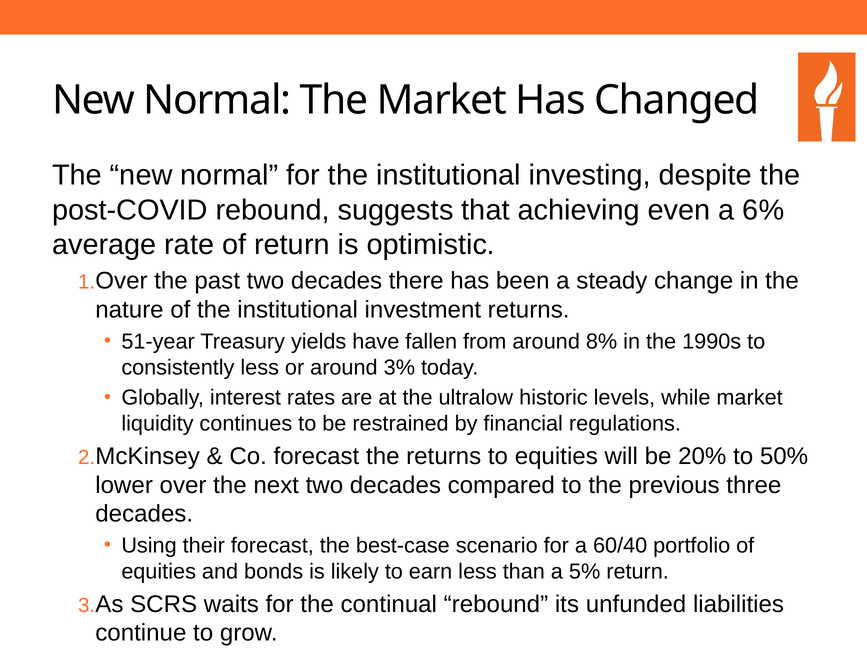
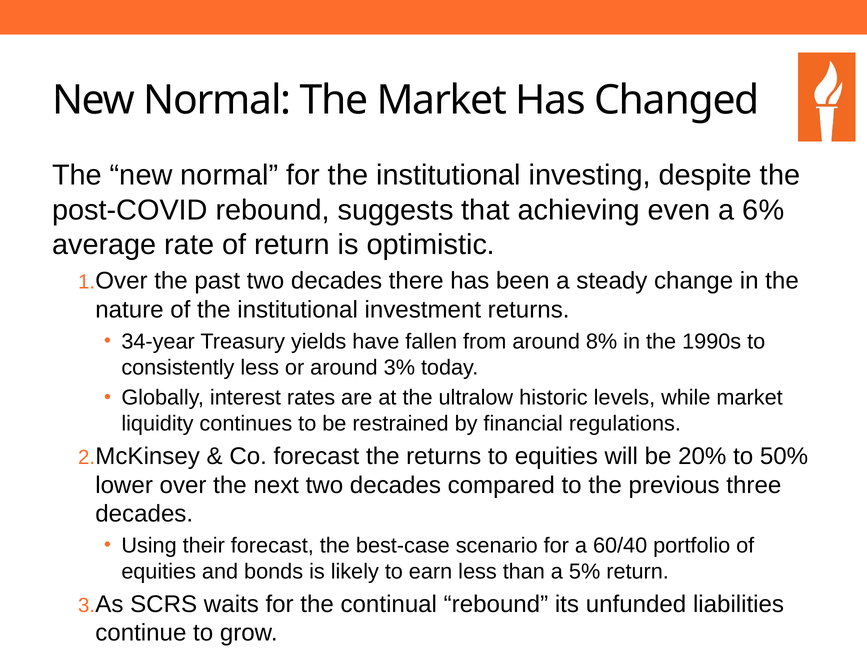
51-year: 51-year -> 34-year (158, 342)
